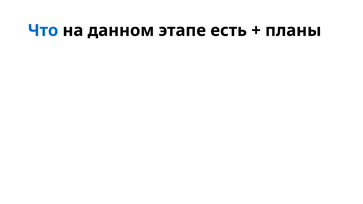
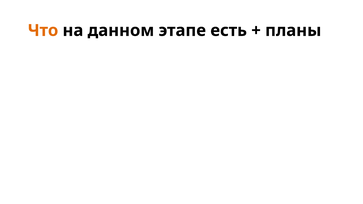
Что colour: blue -> orange (43, 30)
